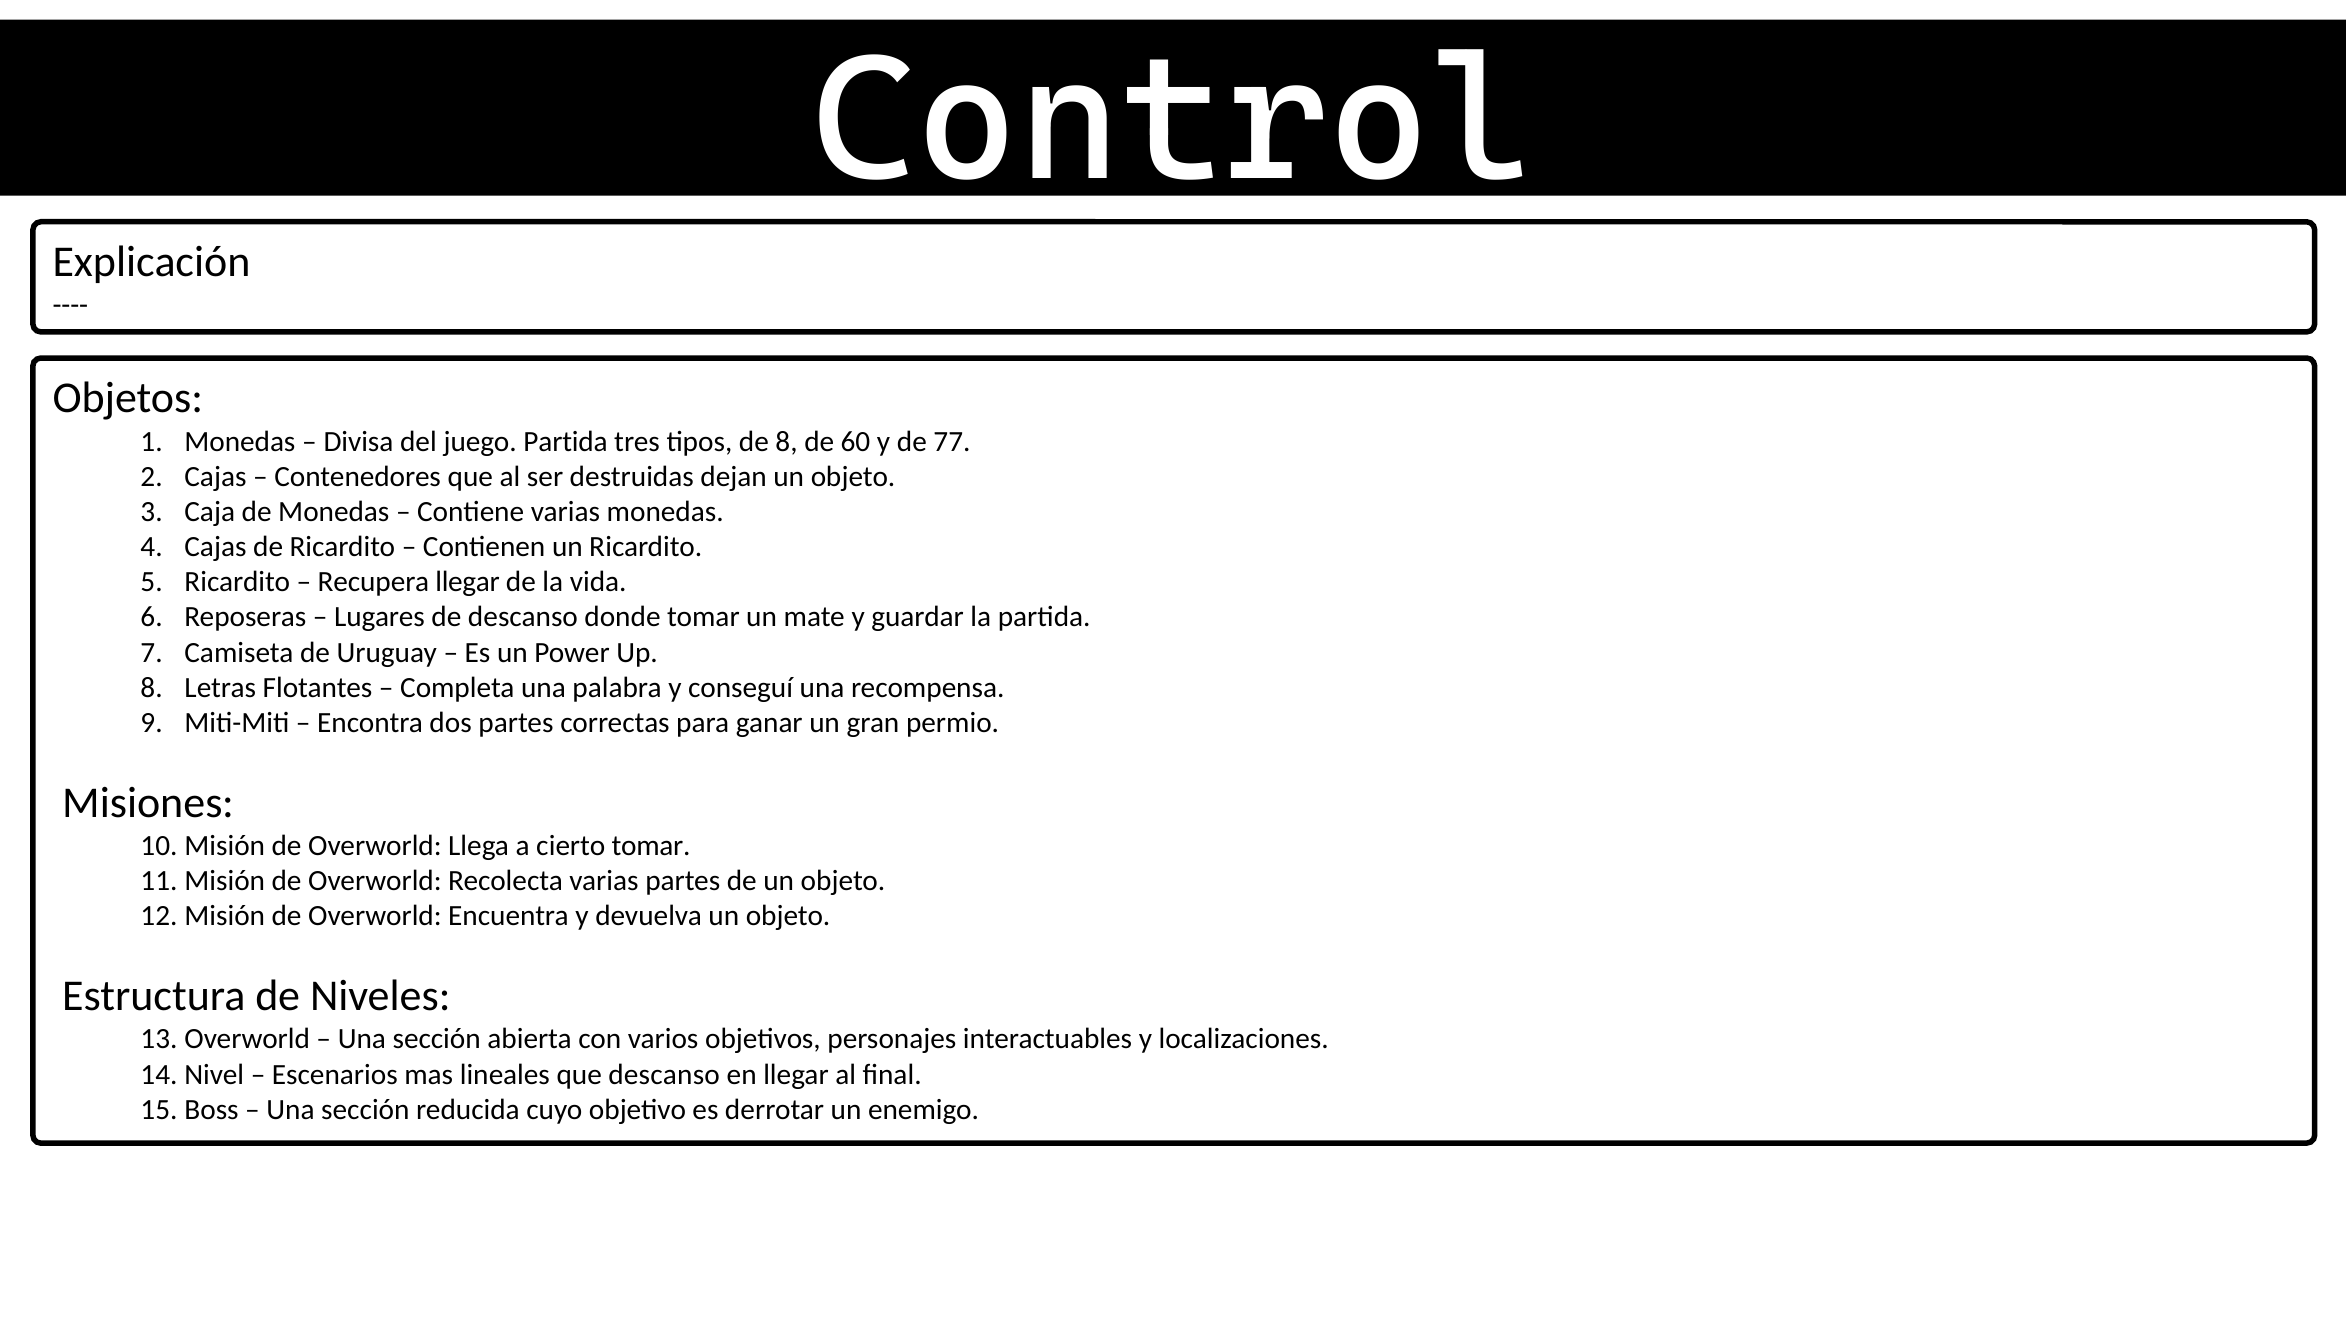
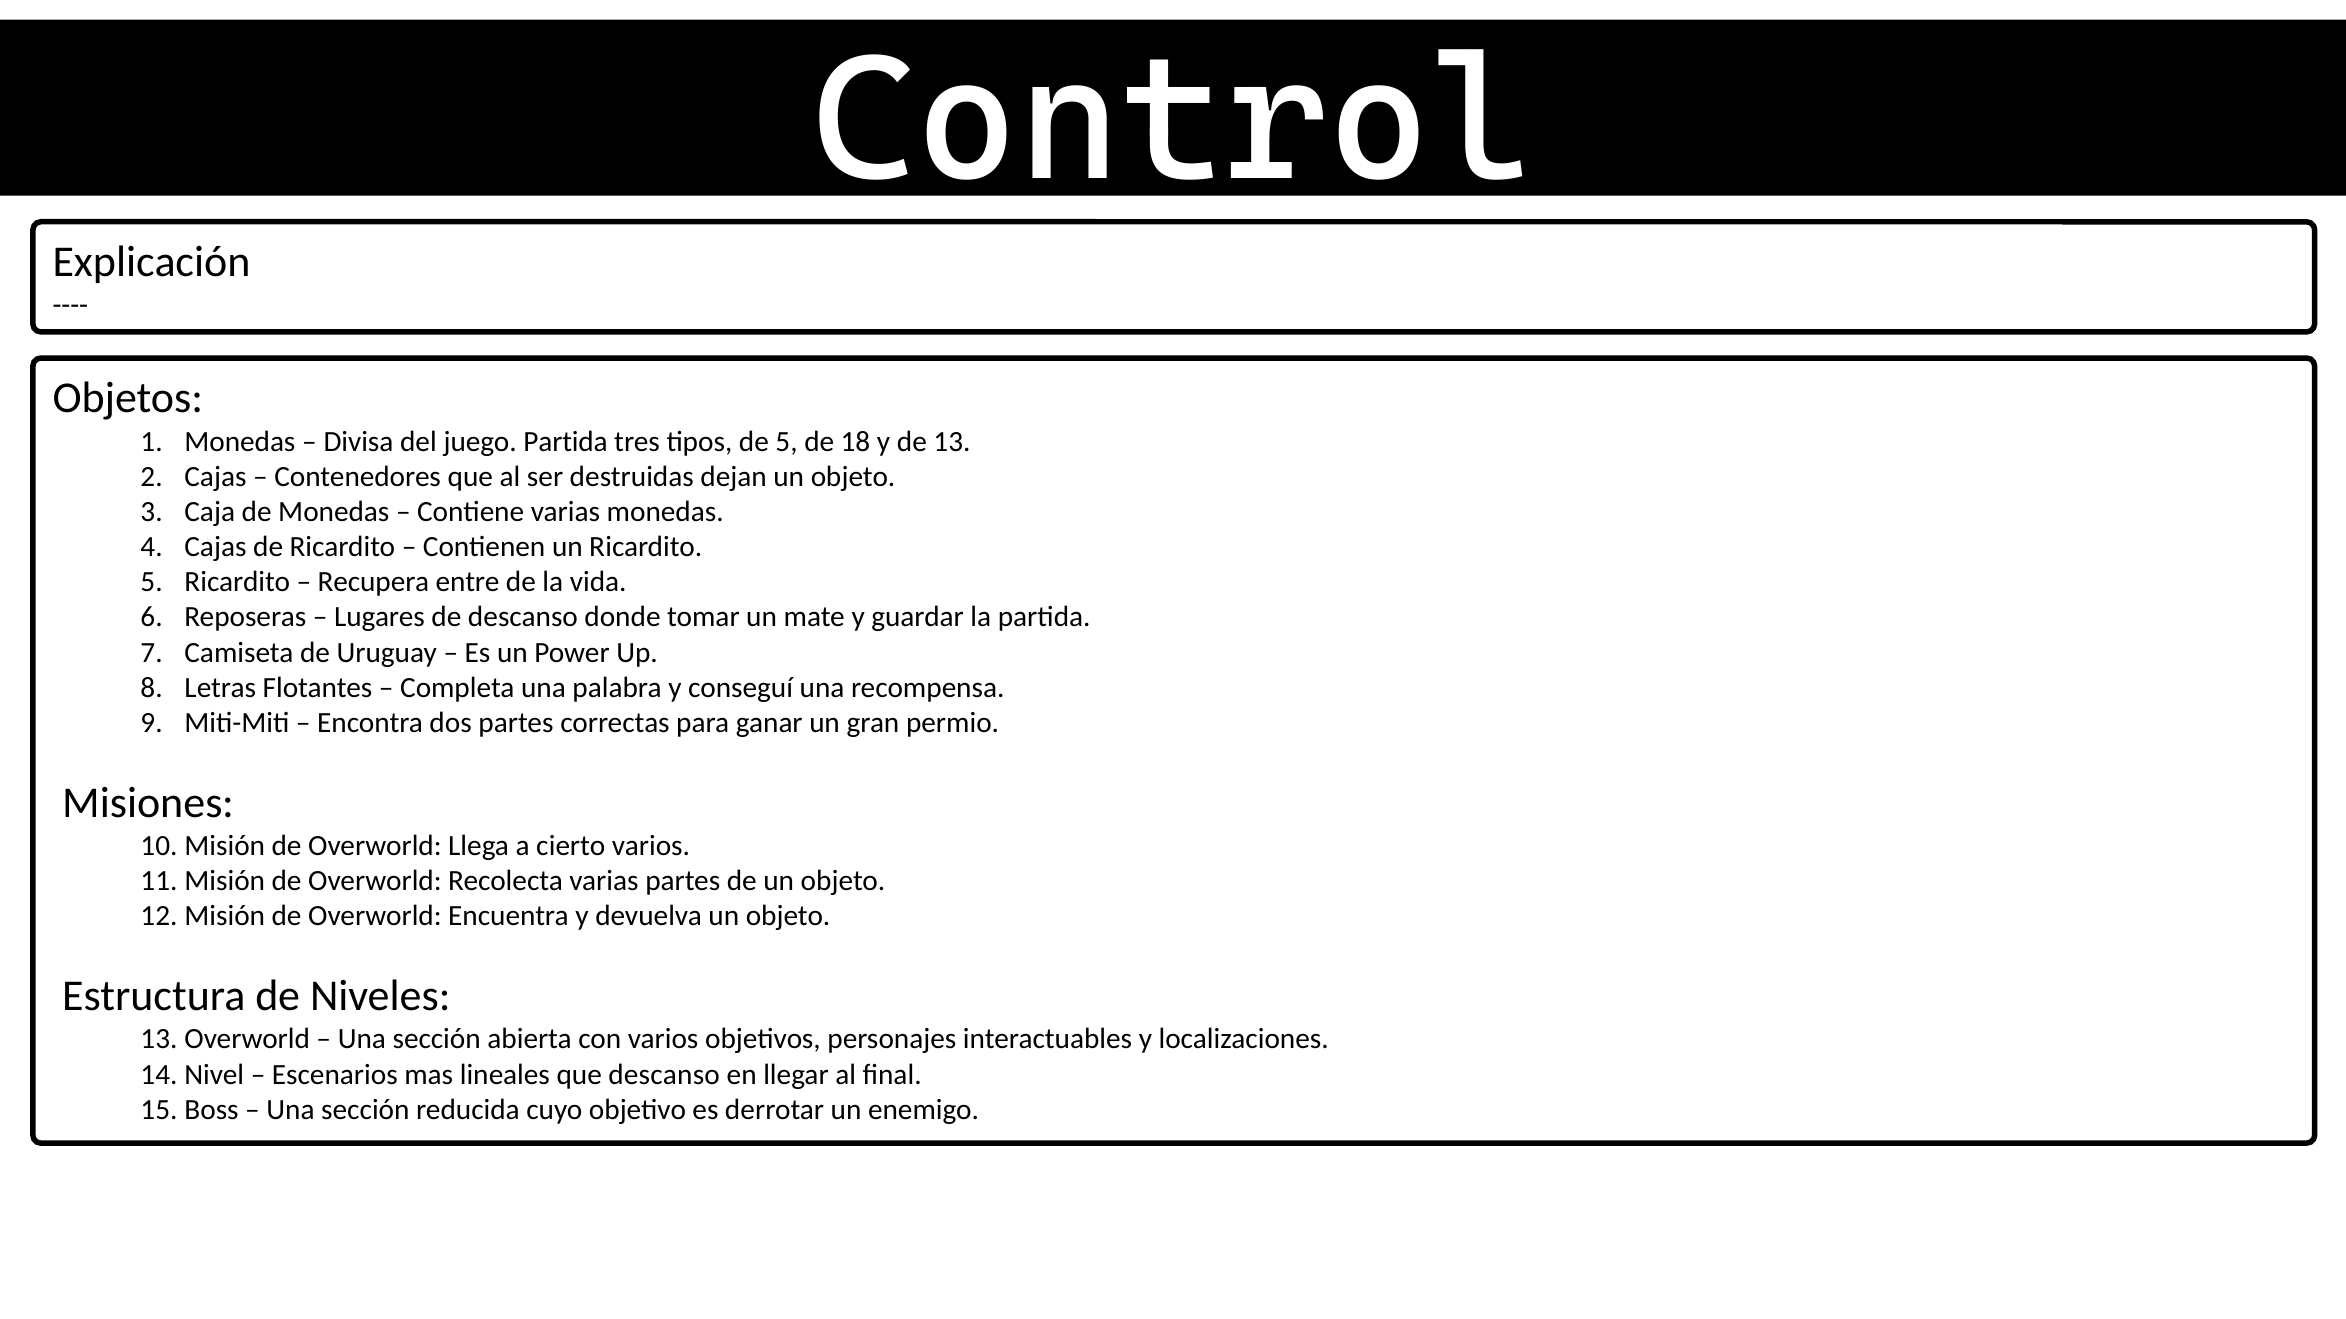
de 8: 8 -> 5 (786, 442)
60: 60 -> 18 (855, 442)
77: 77 -> 13 (952, 442)
Recupera llegar: llegar -> entre (468, 582)
cierto tomar: tomar -> varios (651, 846)
